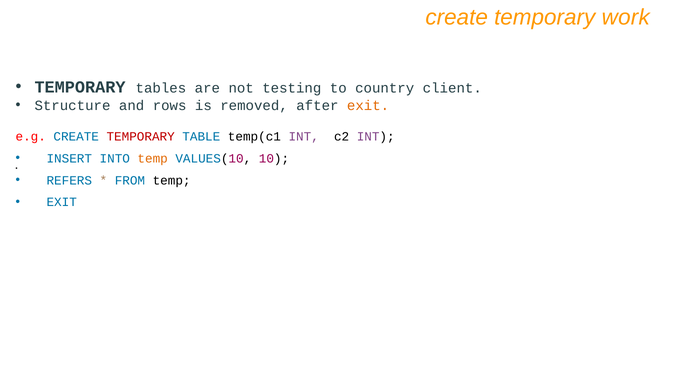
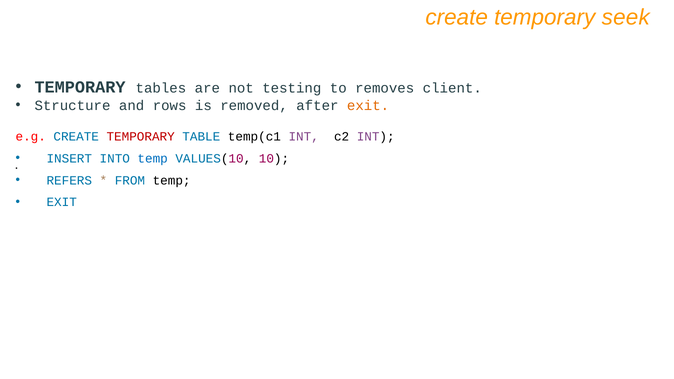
work: work -> seek (626, 18)
country: country -> removes (385, 88)
temp colour: orange -> blue (153, 159)
